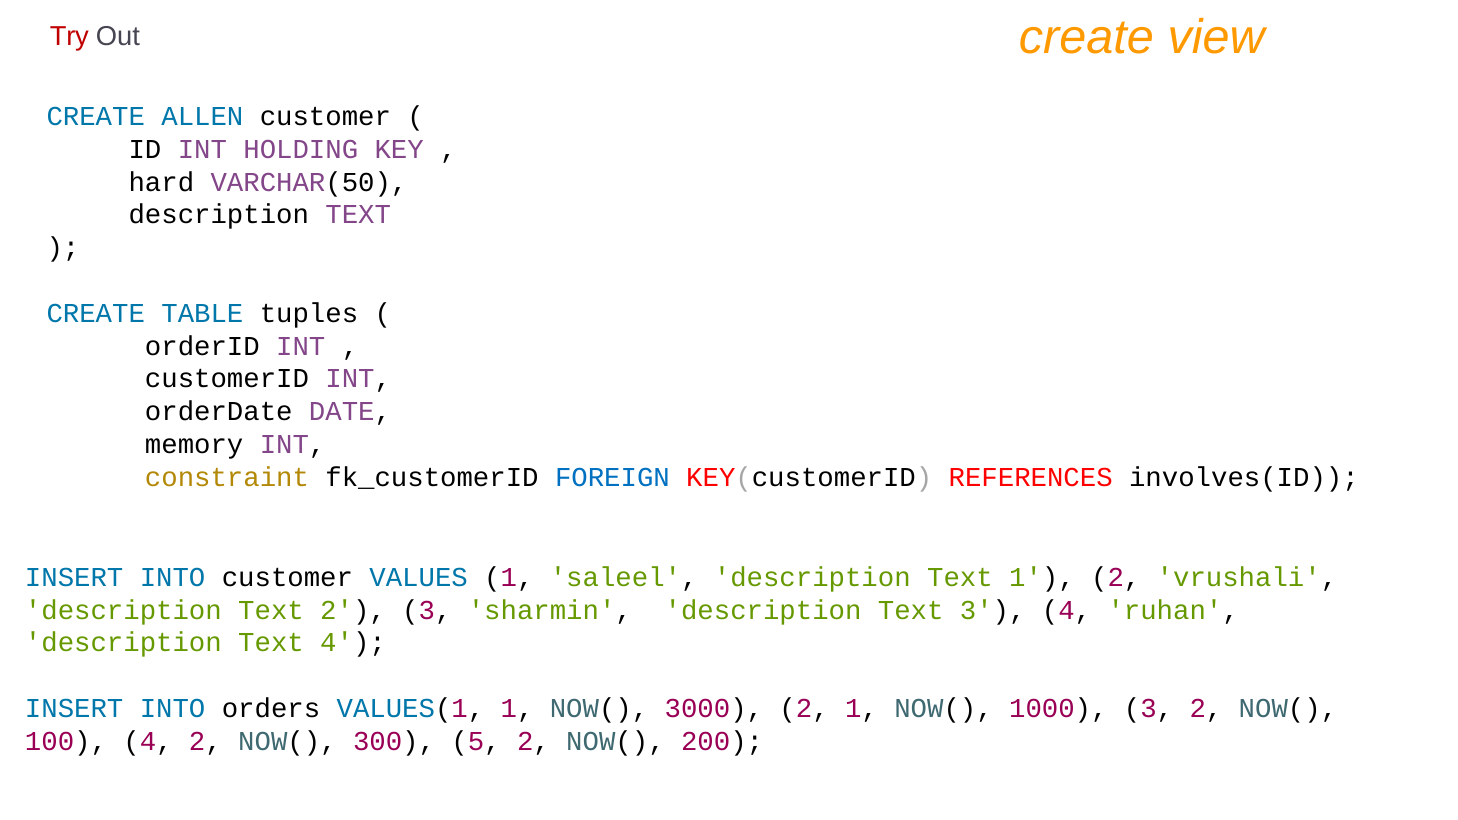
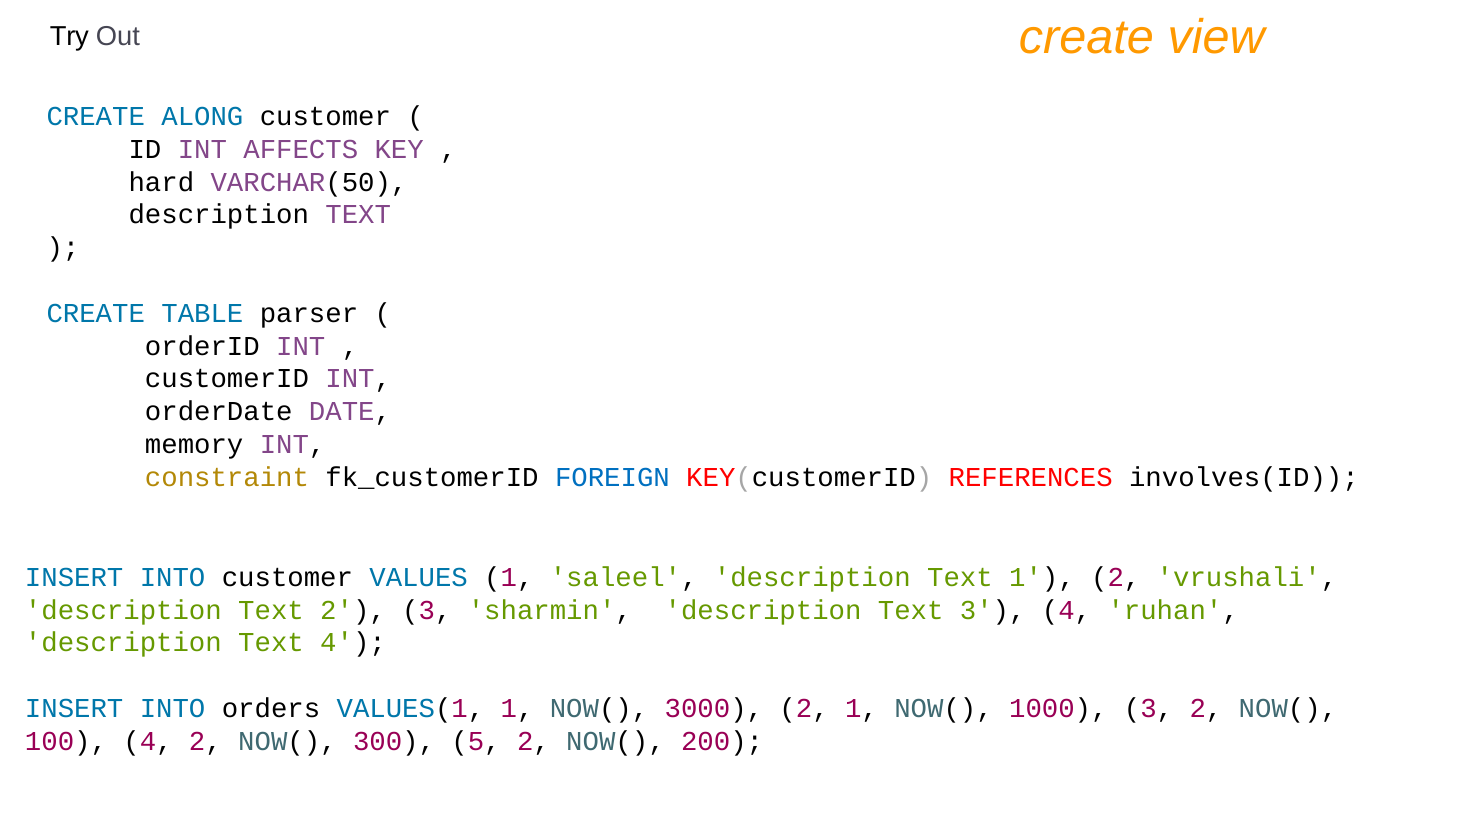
Try colour: red -> black (69, 37)
ALLEN: ALLEN -> ALONG (202, 117)
HOLDING: HOLDING -> AFFECTS (301, 149)
tuples: tuples -> parser (309, 313)
